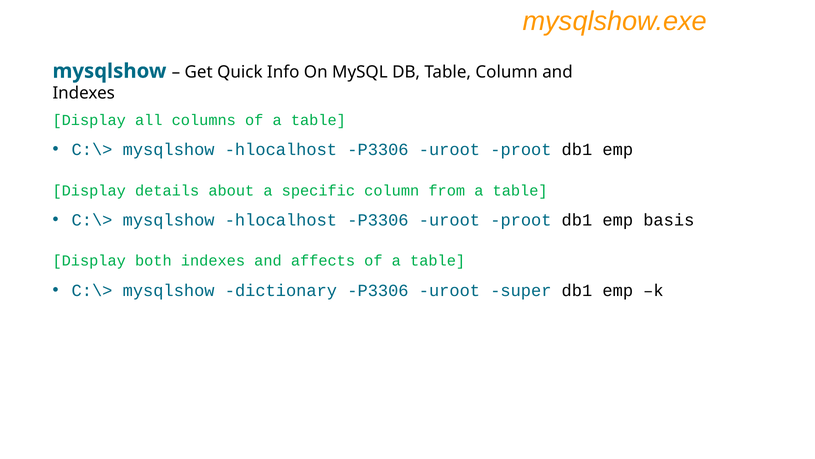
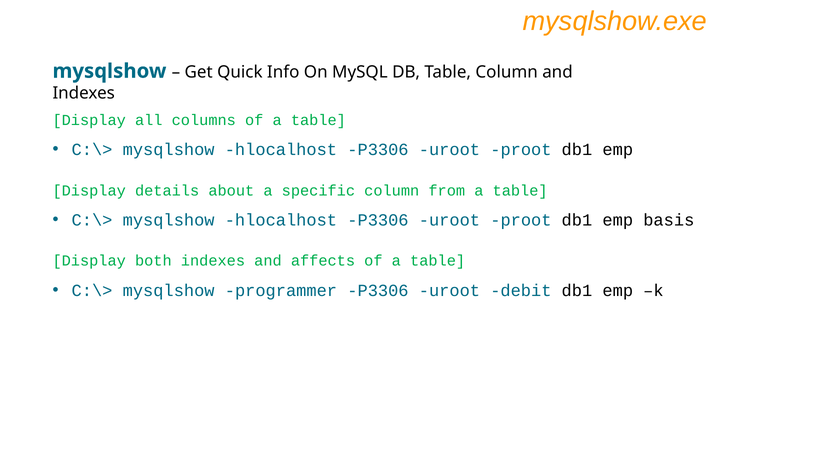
dictionary: dictionary -> programmer (281, 290)
super: super -> debit (521, 290)
